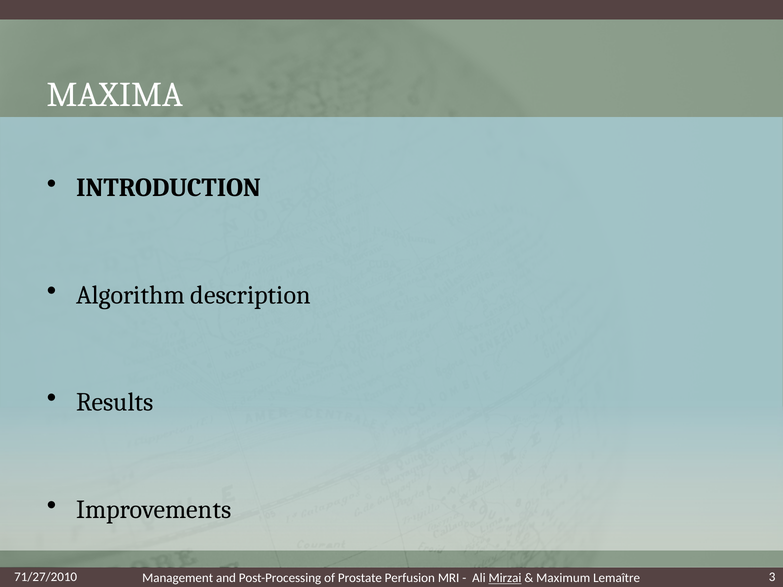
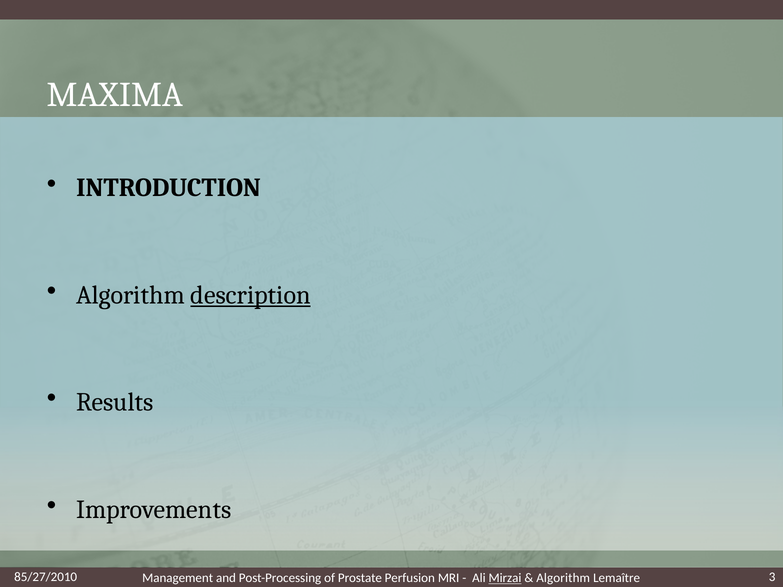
description underline: none -> present (251, 295)
71/27/2010: 71/27/2010 -> 85/27/2010 (46, 577)
Maximum: Maximum -> Algorithm (563, 578)
